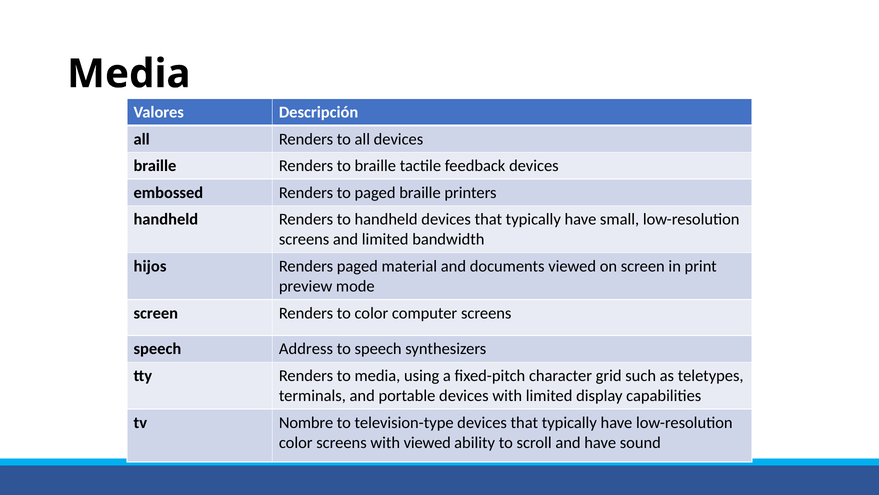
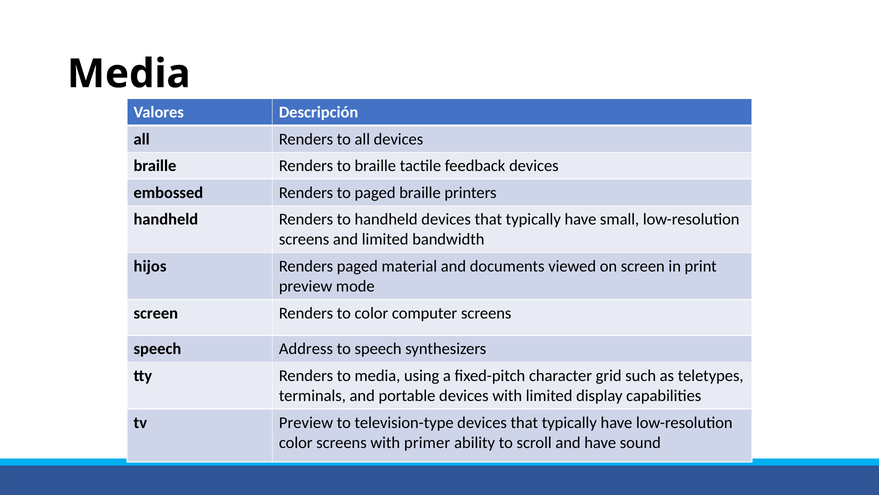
tv Nombre: Nombre -> Preview (306, 422)
with viewed: viewed -> primer (427, 442)
